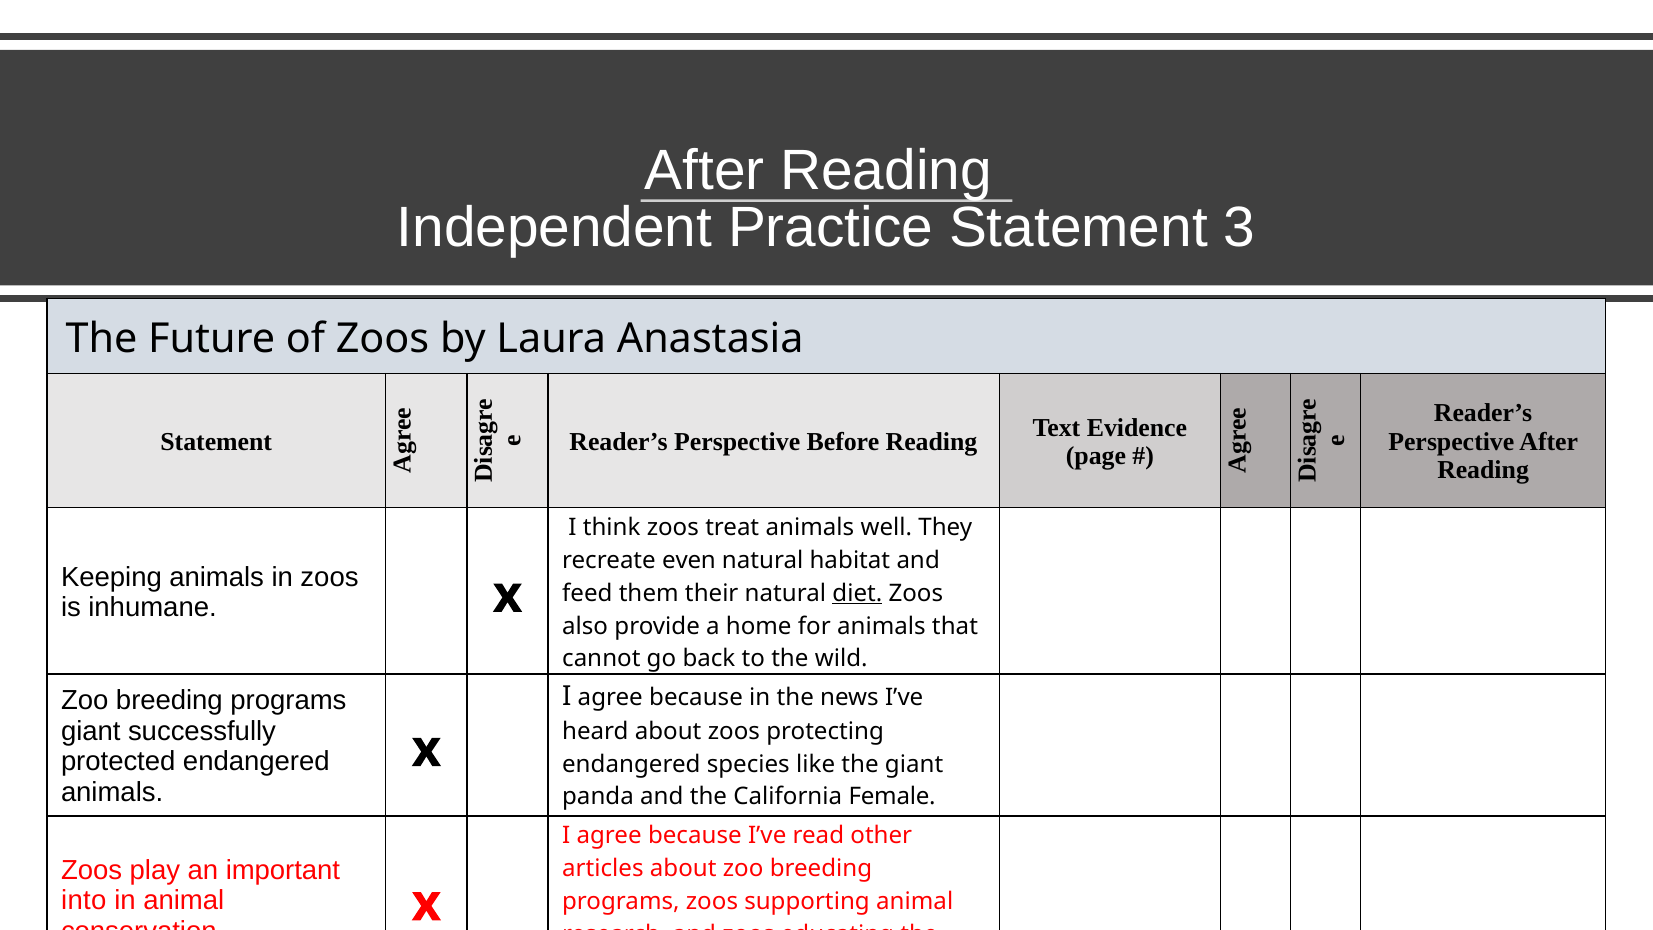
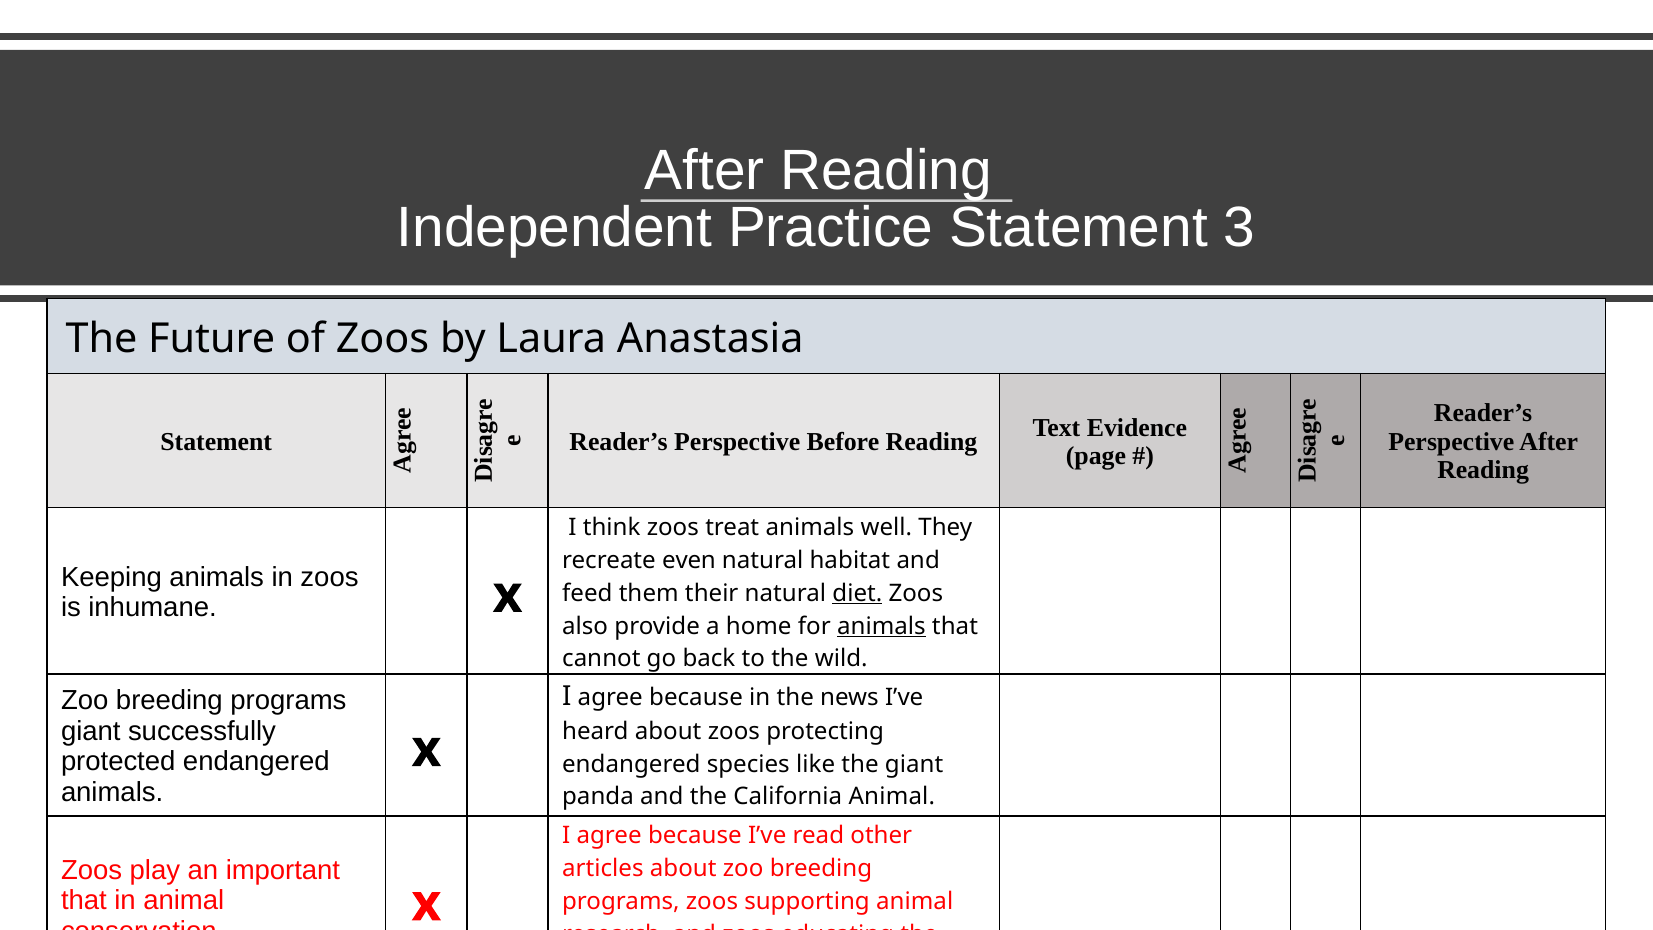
animals underline: none -> present (881, 626)
California Female: Female -> Animal (892, 797)
into: into -> that (84, 901)
